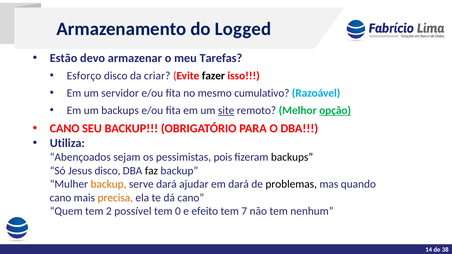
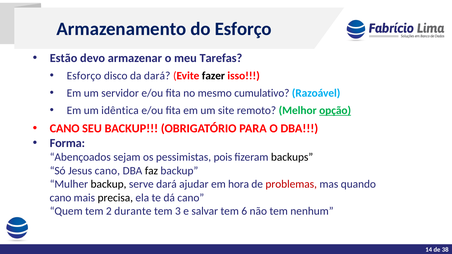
do Logged: Logged -> Esforço (243, 29)
da criar: criar -> dará (157, 76)
um backups: backups -> idêntica (120, 111)
site underline: present -> none (226, 111)
Utiliza: Utiliza -> Forma (67, 143)
Jesus disco: disco -> cano (107, 171)
backup colour: orange -> black (109, 184)
em dará: dará -> hora (239, 184)
problemas colour: black -> red (291, 184)
precisa colour: orange -> black (115, 198)
possível: possível -> durante (133, 211)
0: 0 -> 3 (178, 211)
efeito: efeito -> salvar (205, 211)
7: 7 -> 6 (244, 211)
